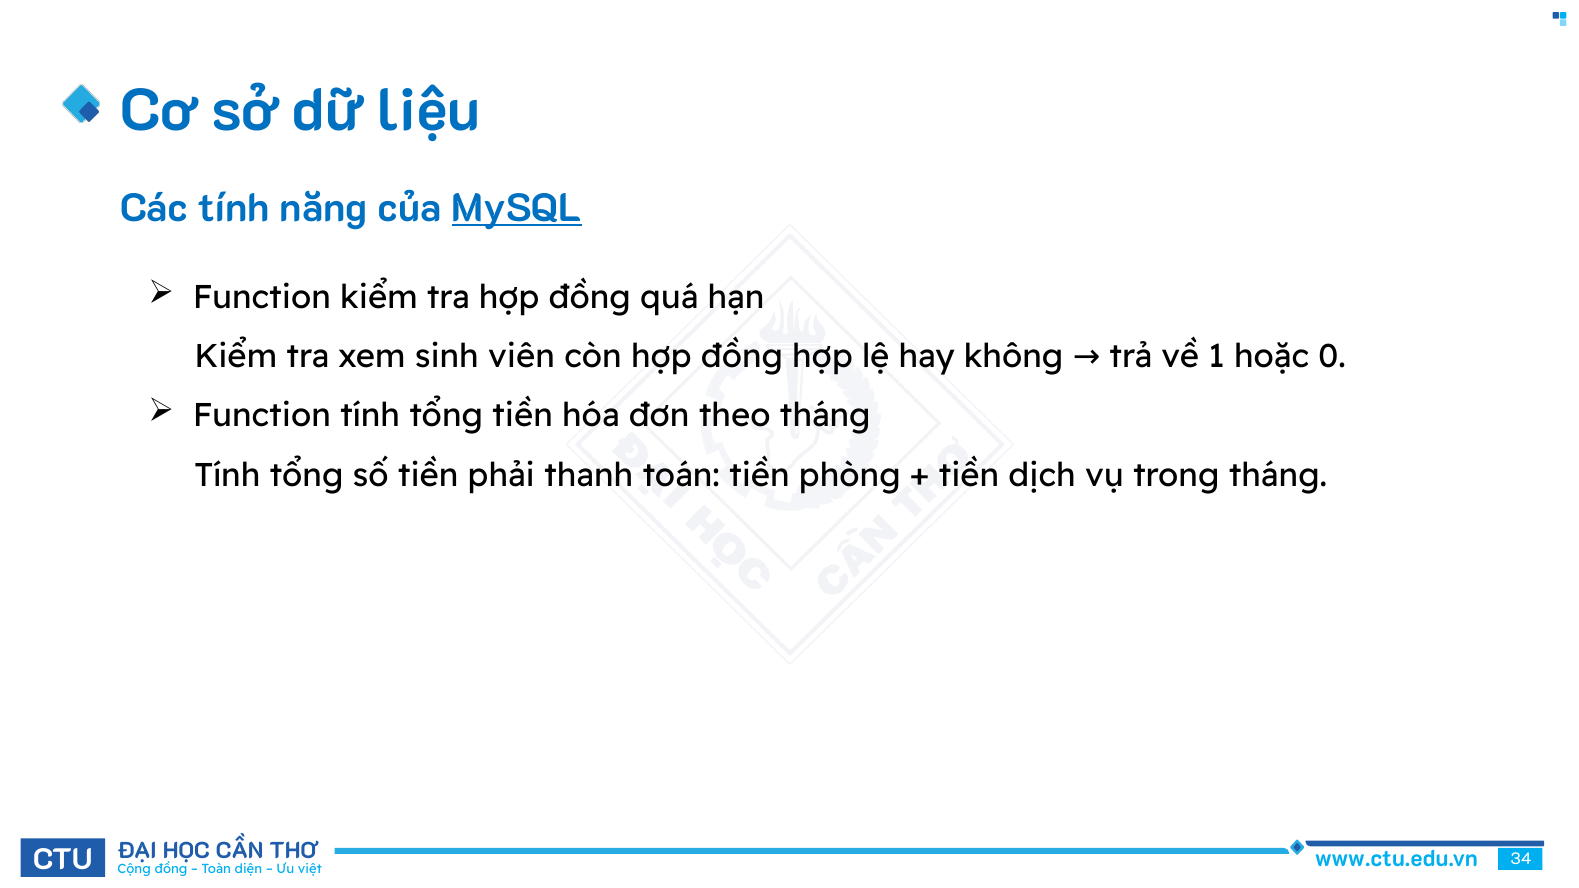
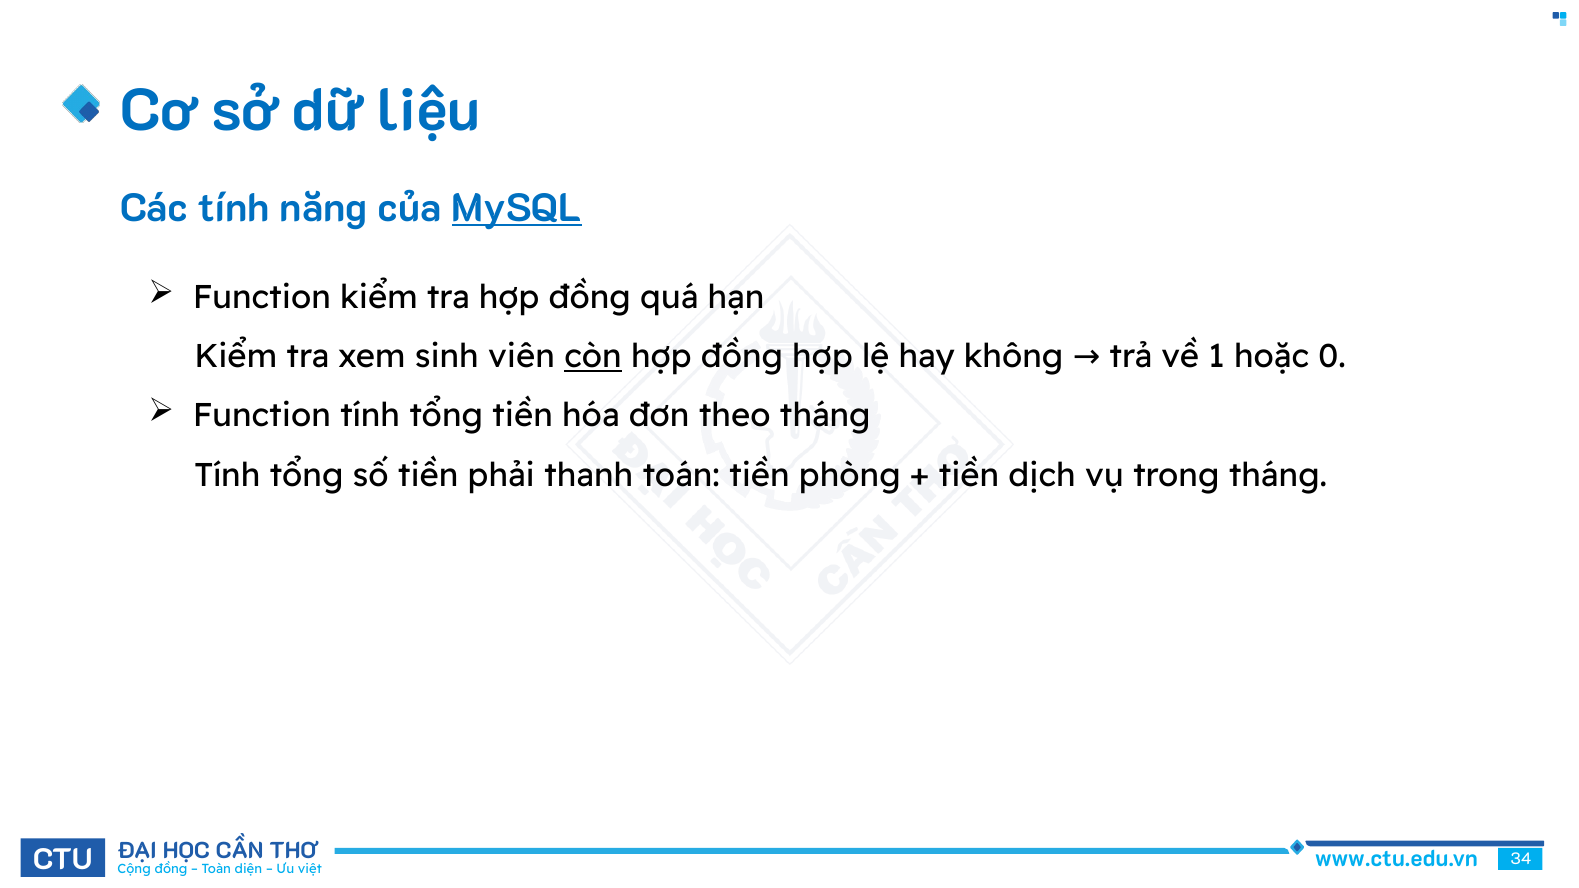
còn underline: none -> present (593, 357)
